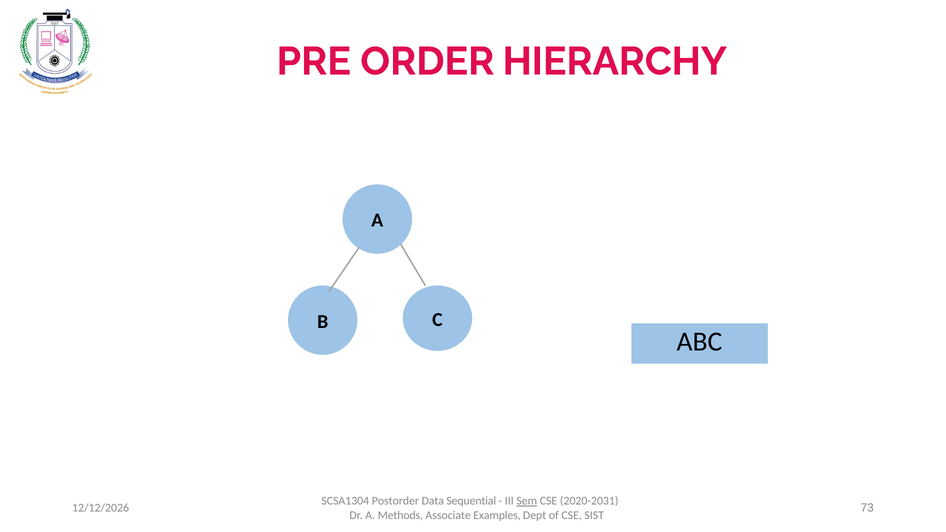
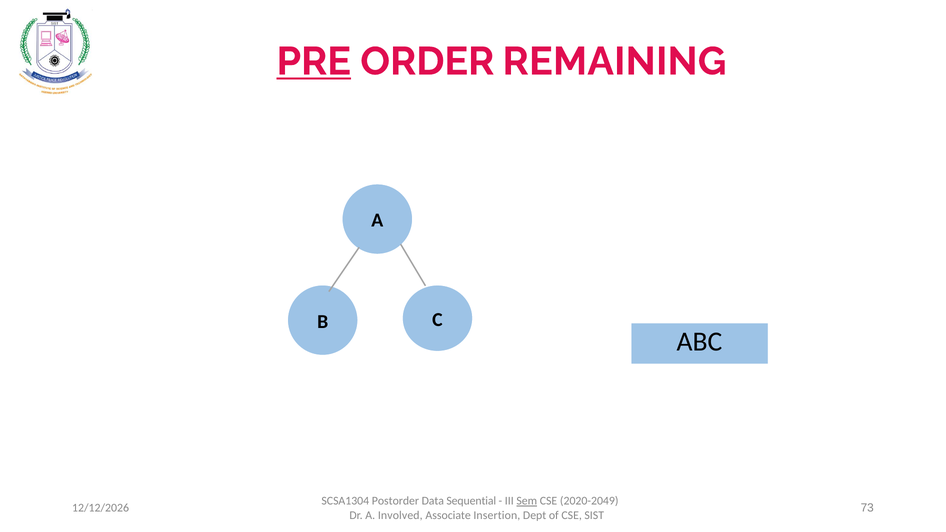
PRE underline: none -> present (314, 62)
HIERARCHY: HIERARCHY -> REMAINING (614, 62)
2020-2031: 2020-2031 -> 2020-2049 (589, 501)
Methods: Methods -> Involved (400, 515)
Examples: Examples -> Insertion (497, 515)
